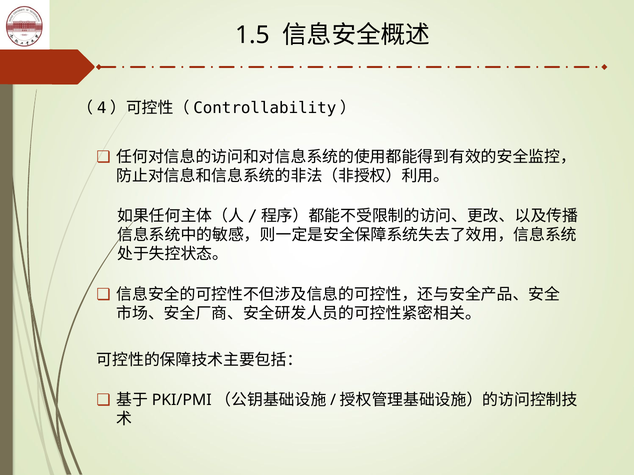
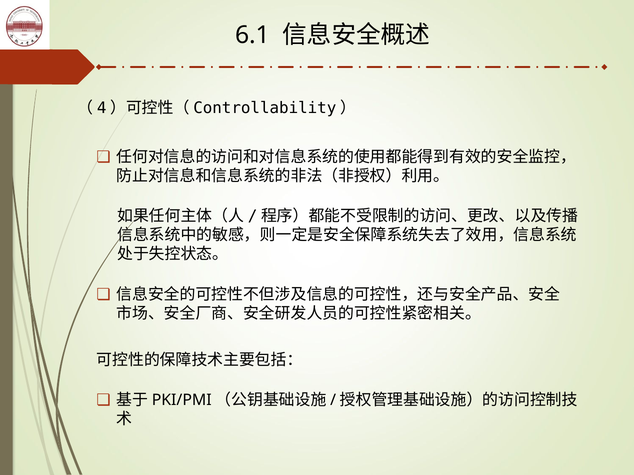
1.5: 1.5 -> 6.1 (253, 35)
